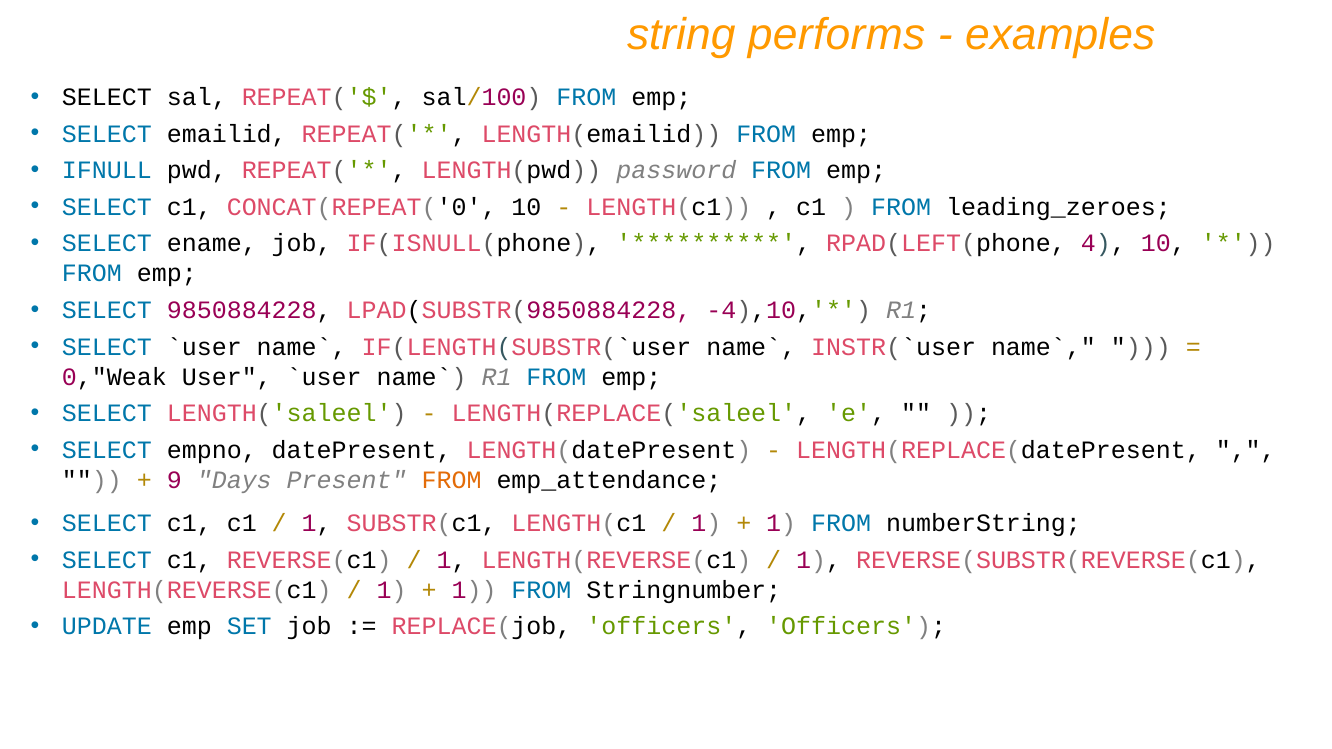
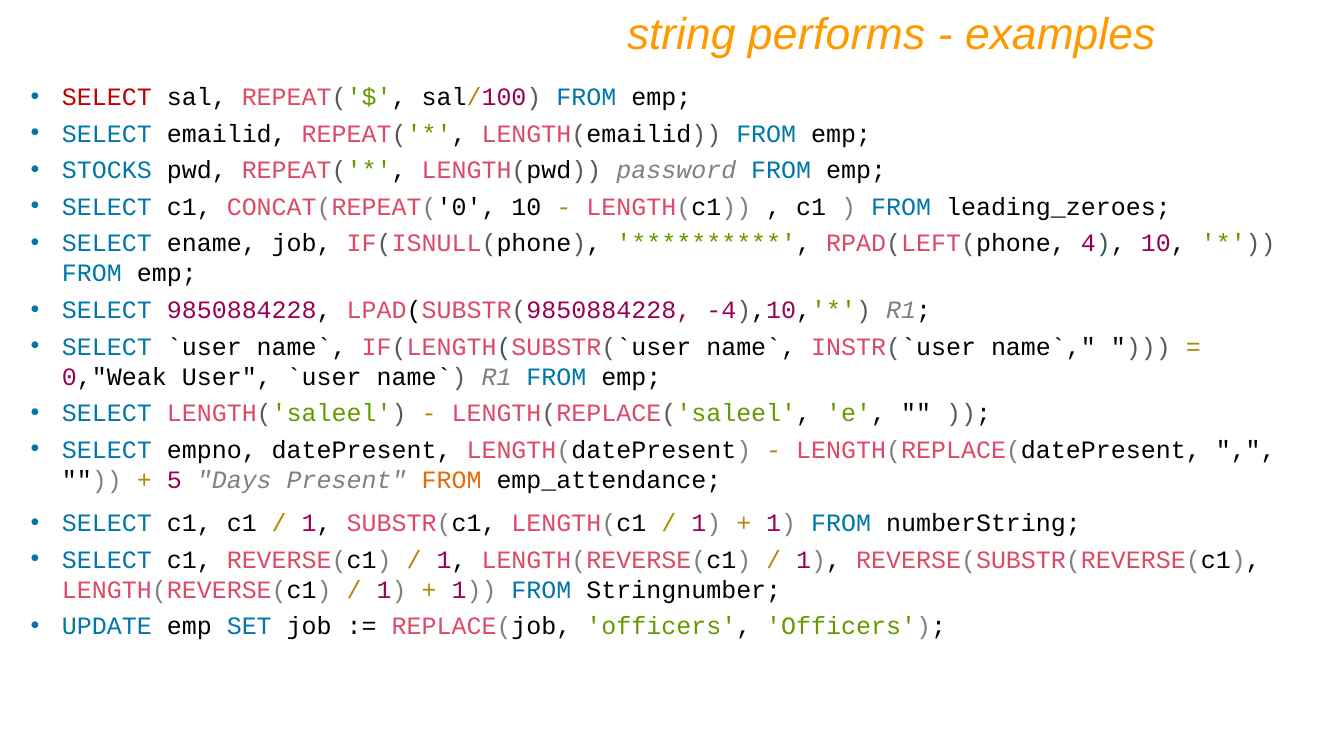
SELECT colour: black -> red (107, 97)
IFNULL: IFNULL -> STOCKS (107, 171)
9: 9 -> 5 (174, 480)
